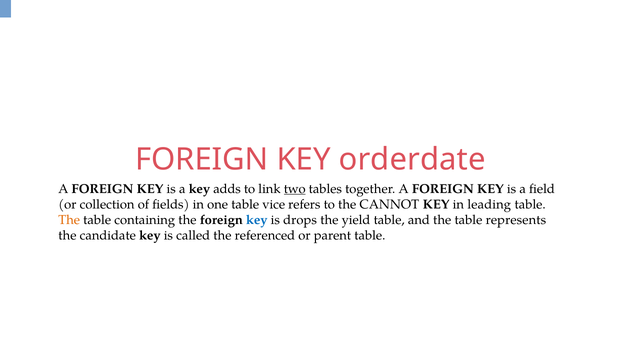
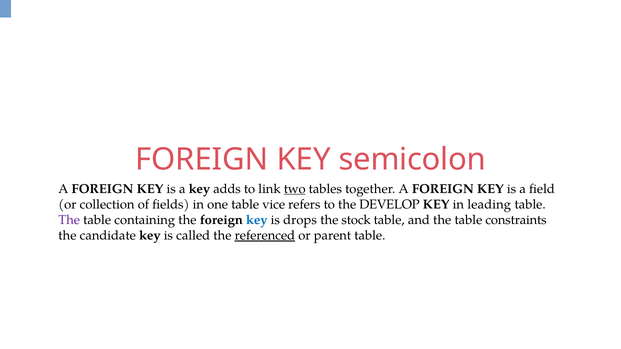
orderdate: orderdate -> semicolon (412, 160)
CANNOT: CANNOT -> DEVELOP (389, 204)
The colour: orange -> purple (69, 220)
yield: yield -> stock (356, 220)
represents: represents -> constraints (516, 220)
referenced underline: none -> present (265, 236)
